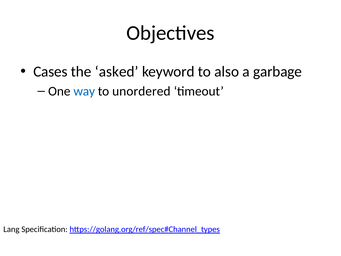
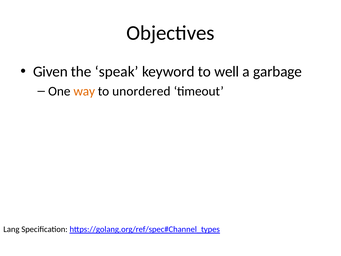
Cases: Cases -> Given (50, 72)
asked: asked -> speak (117, 72)
also: also -> well (227, 72)
way colour: blue -> orange (84, 91)
